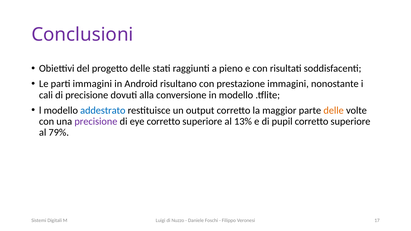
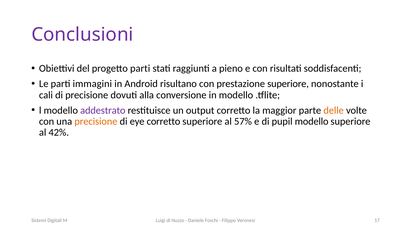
progetto delle: delle -> parti (140, 69)
prestazione immagini: immagini -> superiore (288, 84)
addestrato colour: blue -> purple (103, 110)
precisione colour: purple -> orange (96, 122)
13%: 13% -> 57% (243, 122)
pupil corretto: corretto -> modello (312, 122)
79%: 79% -> 42% (59, 133)
